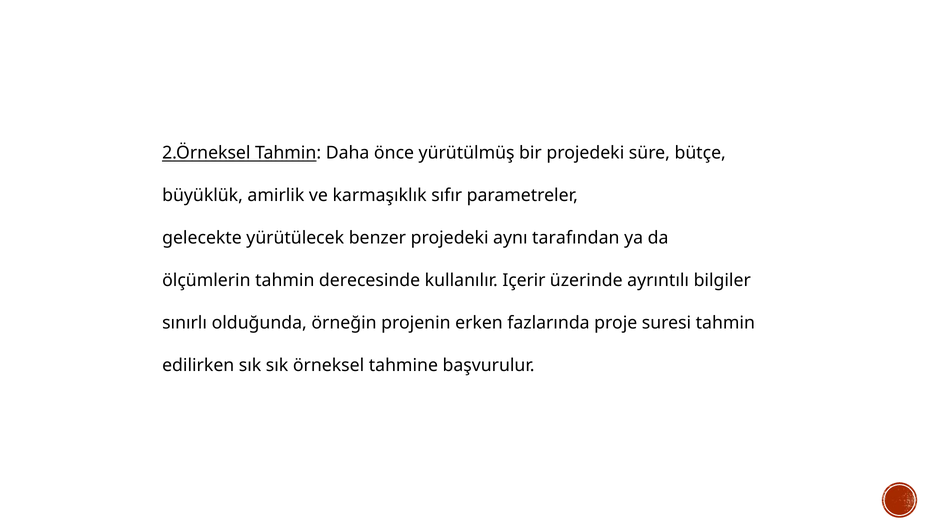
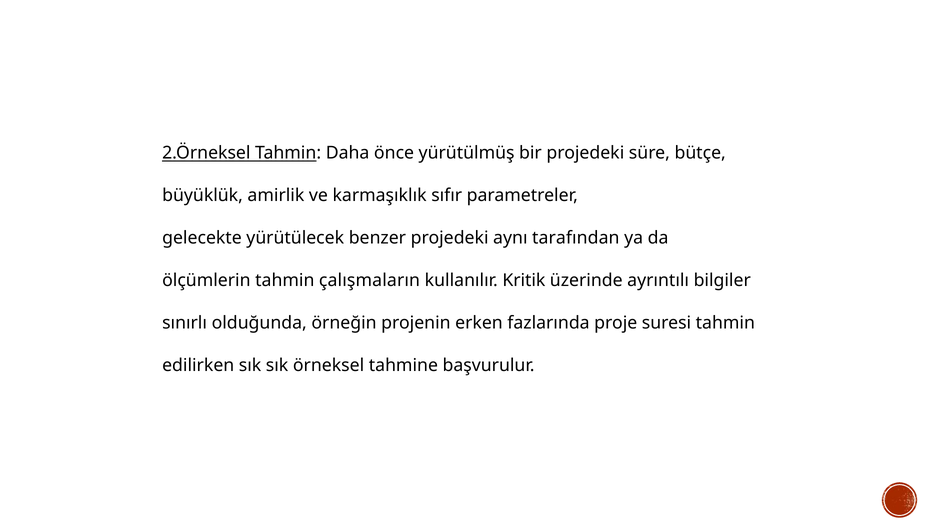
derecesinde: derecesinde -> çalışmaların (370, 280)
Içerir: Içerir -> Kritik (524, 280)
